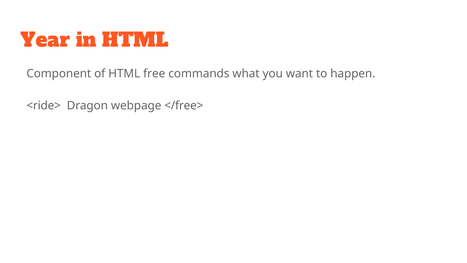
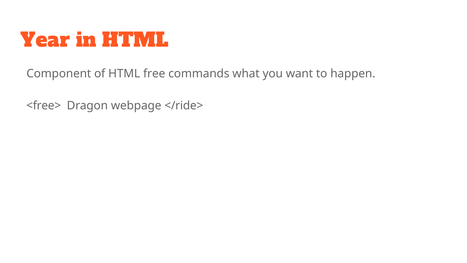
<ride>: <ride> -> <free> (44, 106)
</free>: </free> -> </ride> (184, 106)
